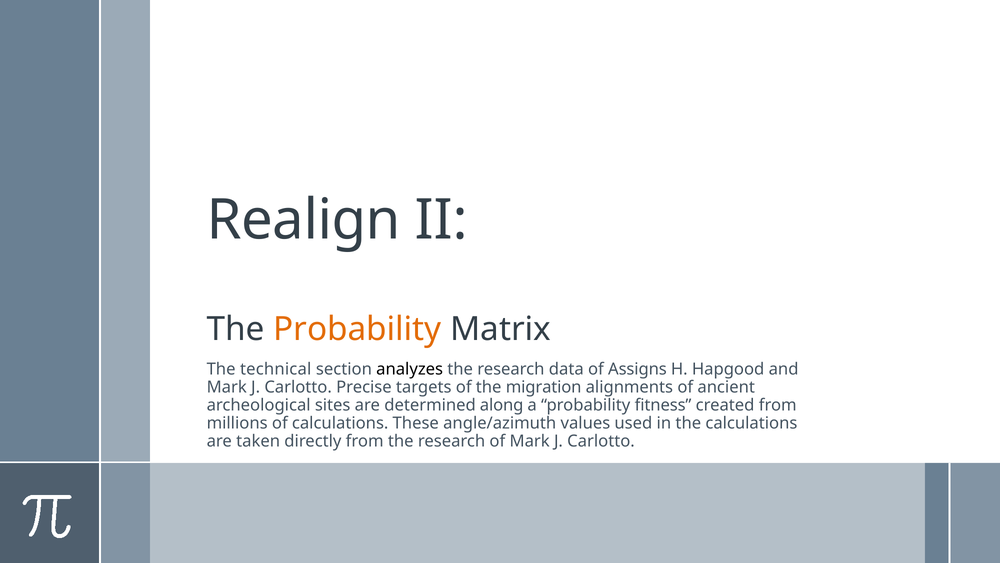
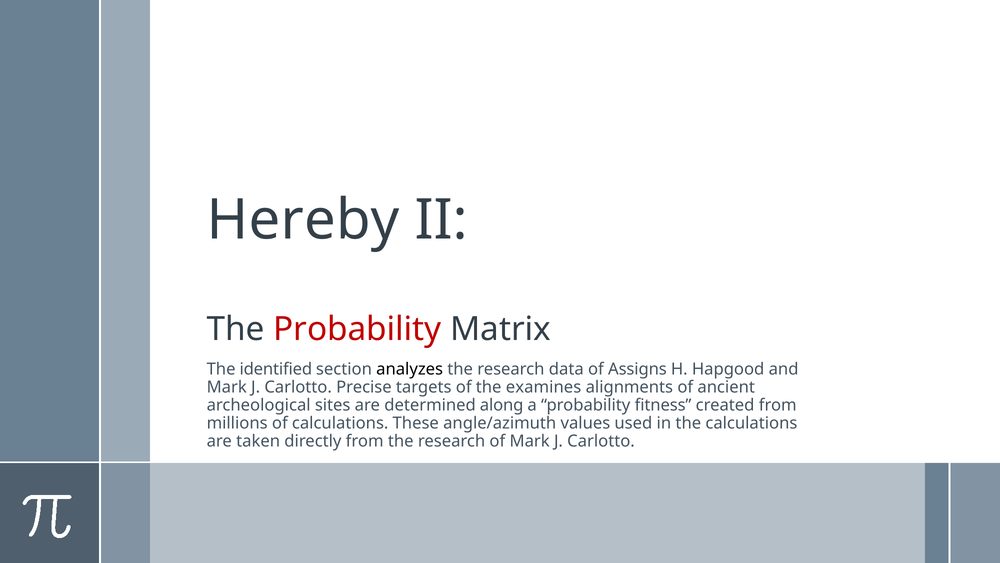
Realign: Realign -> Hereby (303, 220)
Probability colour: orange -> red (357, 329)
technical: technical -> identified (276, 369)
migration: migration -> examines (544, 387)
